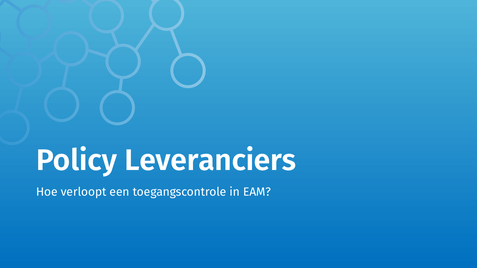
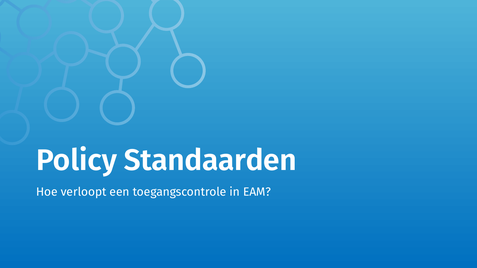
Leveranciers: Leveranciers -> Standaarden (210, 160)
